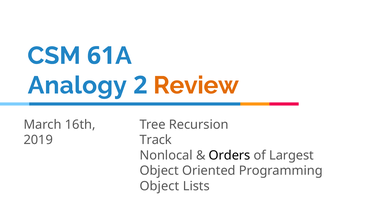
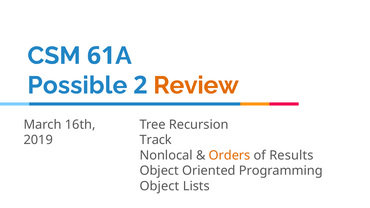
Analogy: Analogy -> Possible (77, 85)
Orders colour: black -> orange (230, 155)
Largest: Largest -> Results (291, 155)
